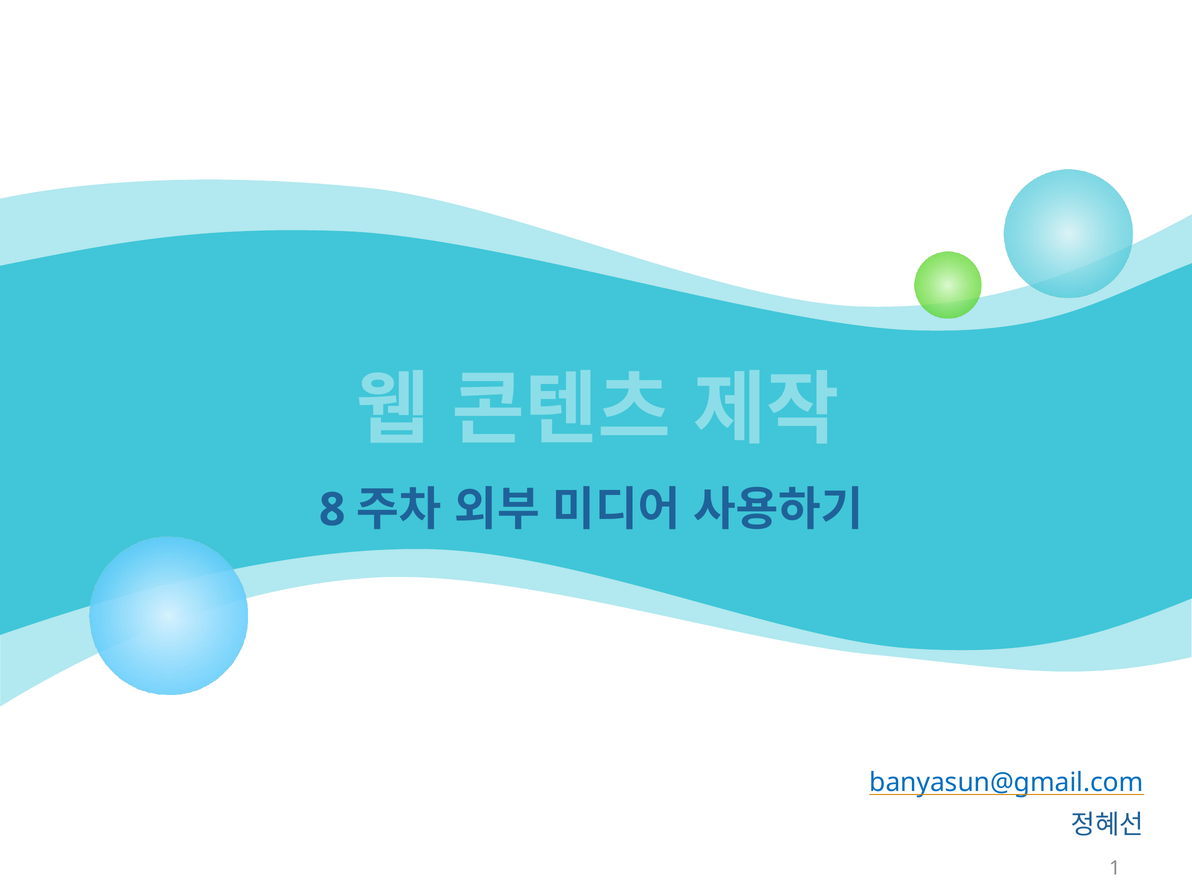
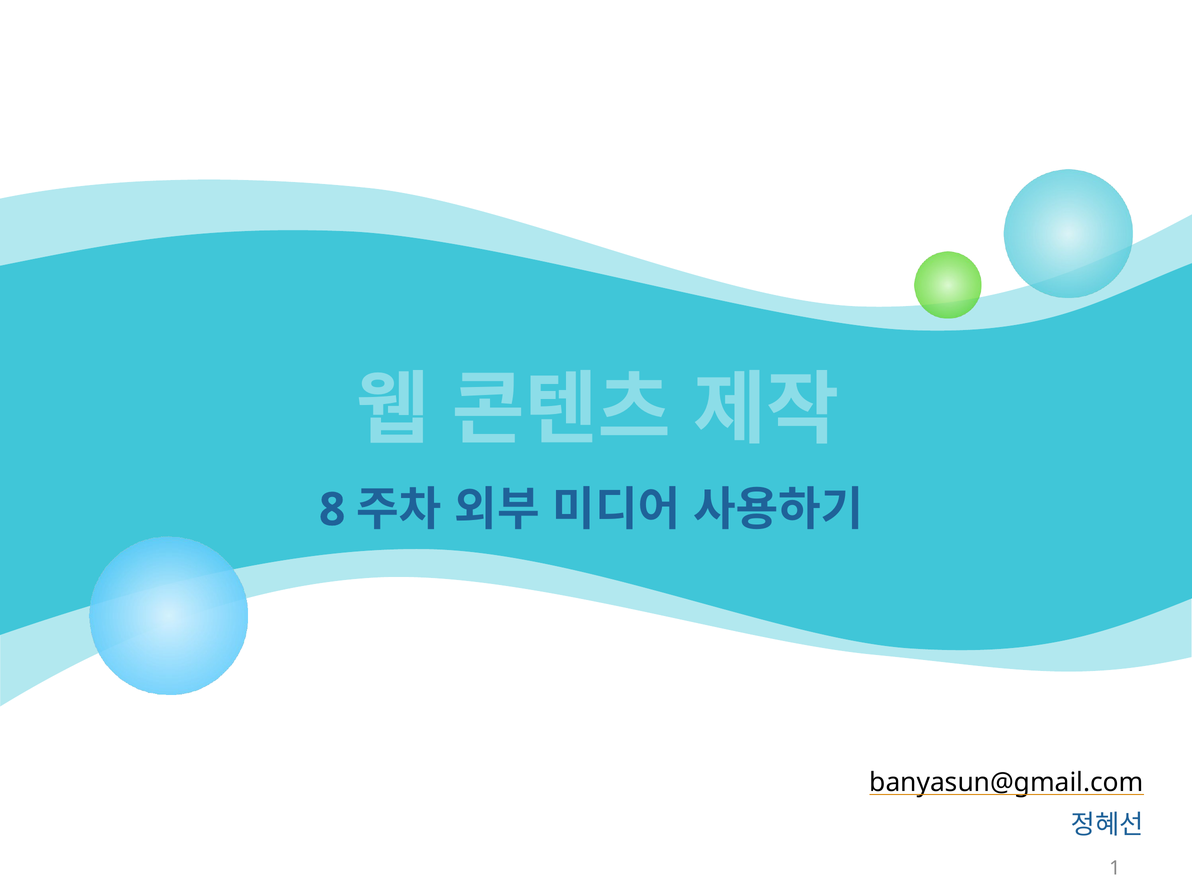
banyasun@gmail.com colour: blue -> black (1006, 782)
